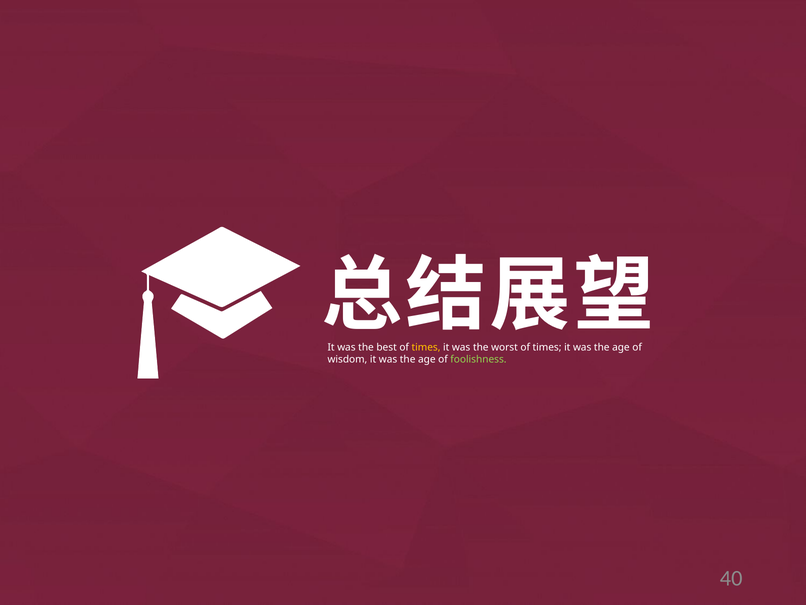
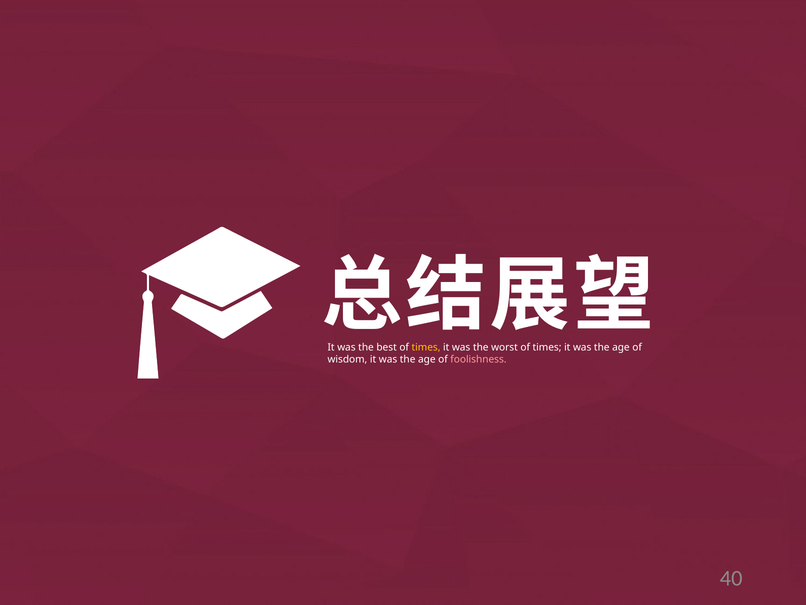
foolishness colour: light green -> pink (478, 359)
